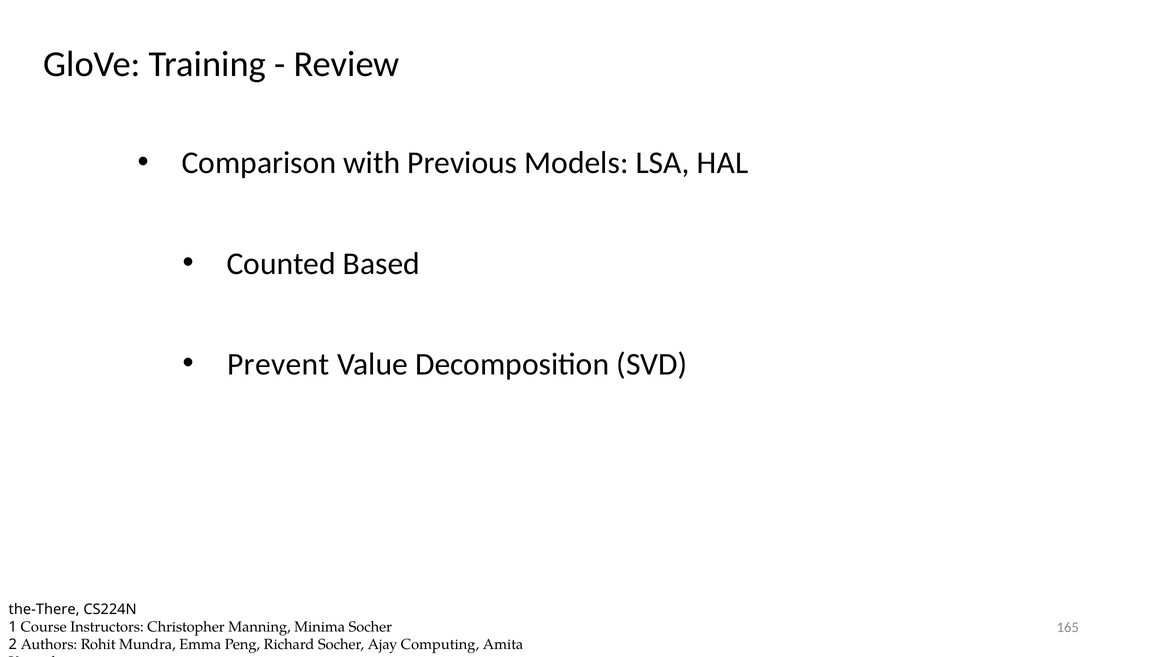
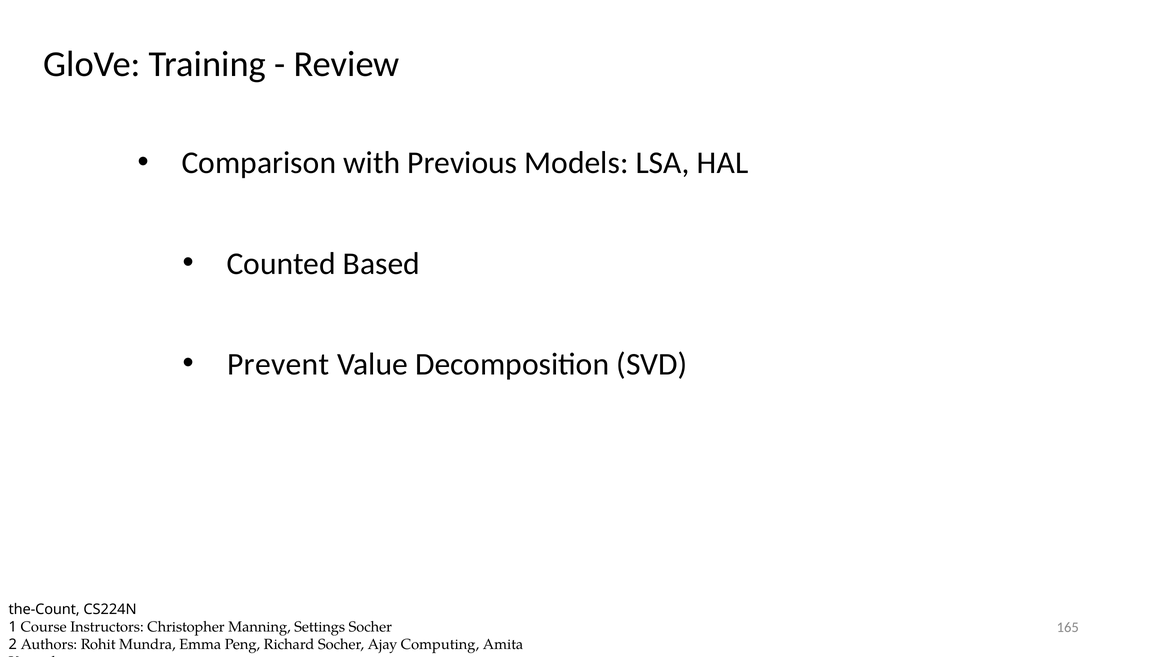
the-There: the-There -> the-Count (44, 610)
Minima: Minima -> Settings (320, 627)
